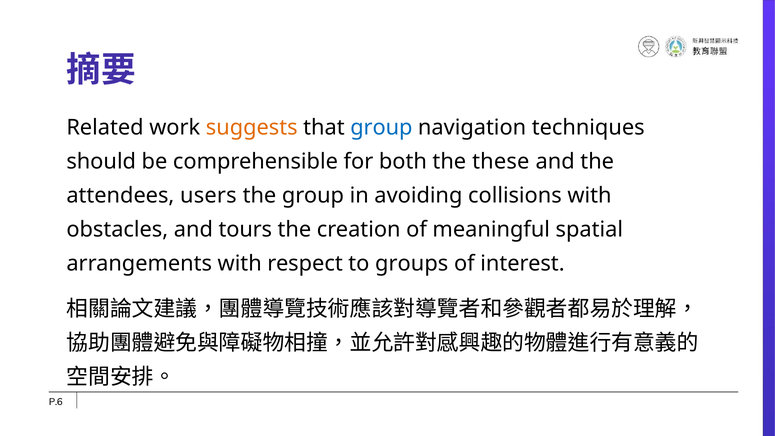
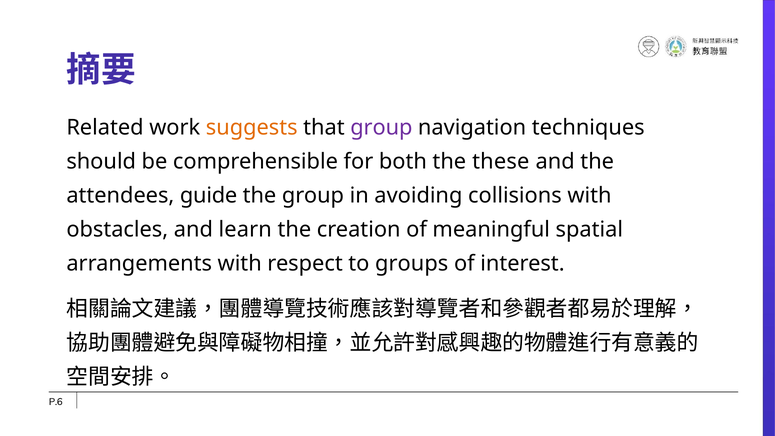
group colour: blue -> purple (381, 128)
users: users -> guide (209, 196)
tours: tours -> learn (245, 230)
